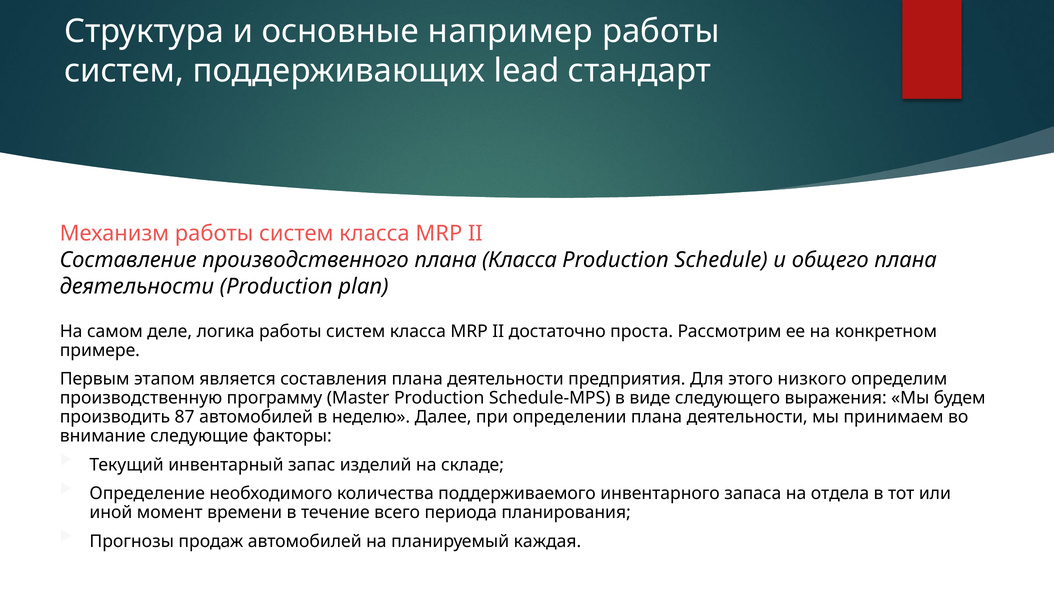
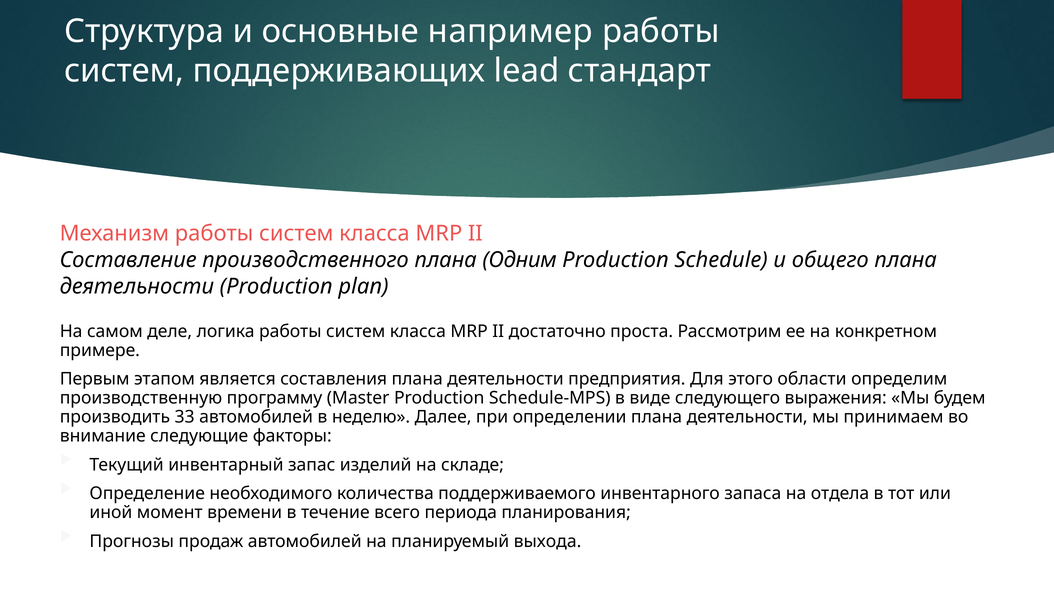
плана Класса: Класса -> Одним (520, 260)
низкого: низкого -> области (812, 379)
87: 87 -> 33 (185, 417)
каждая: каждая -> выхода (548, 541)
